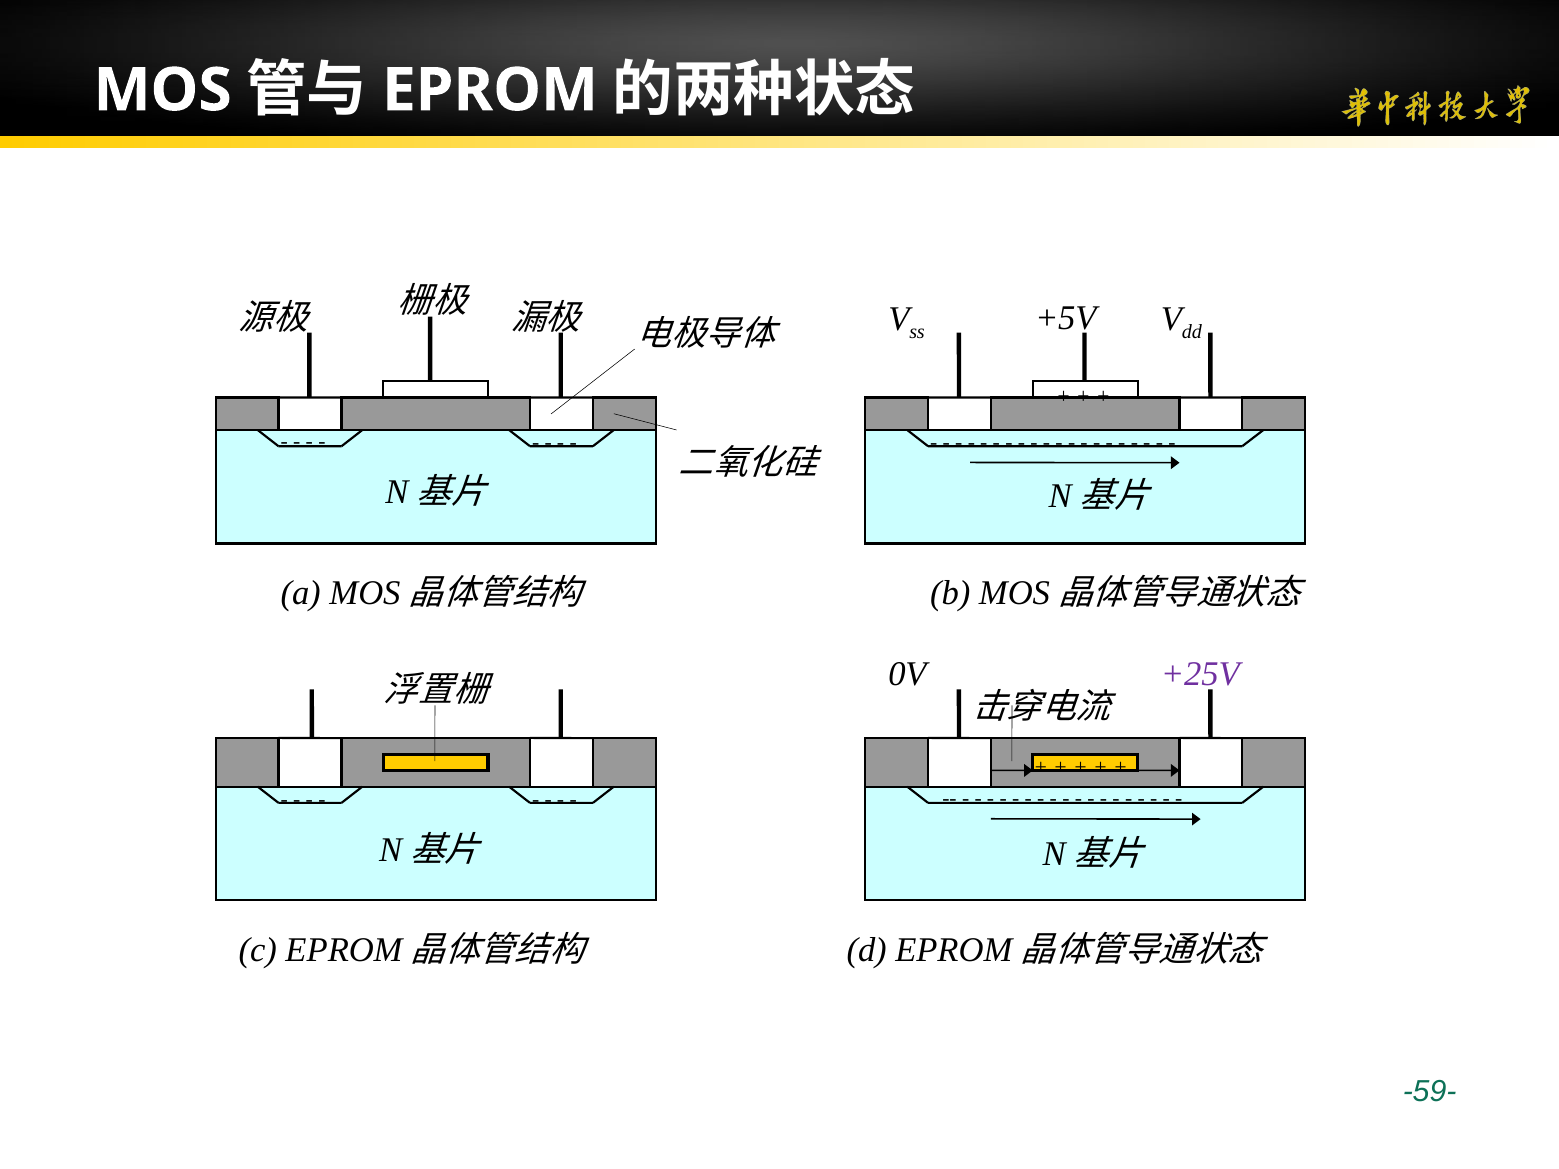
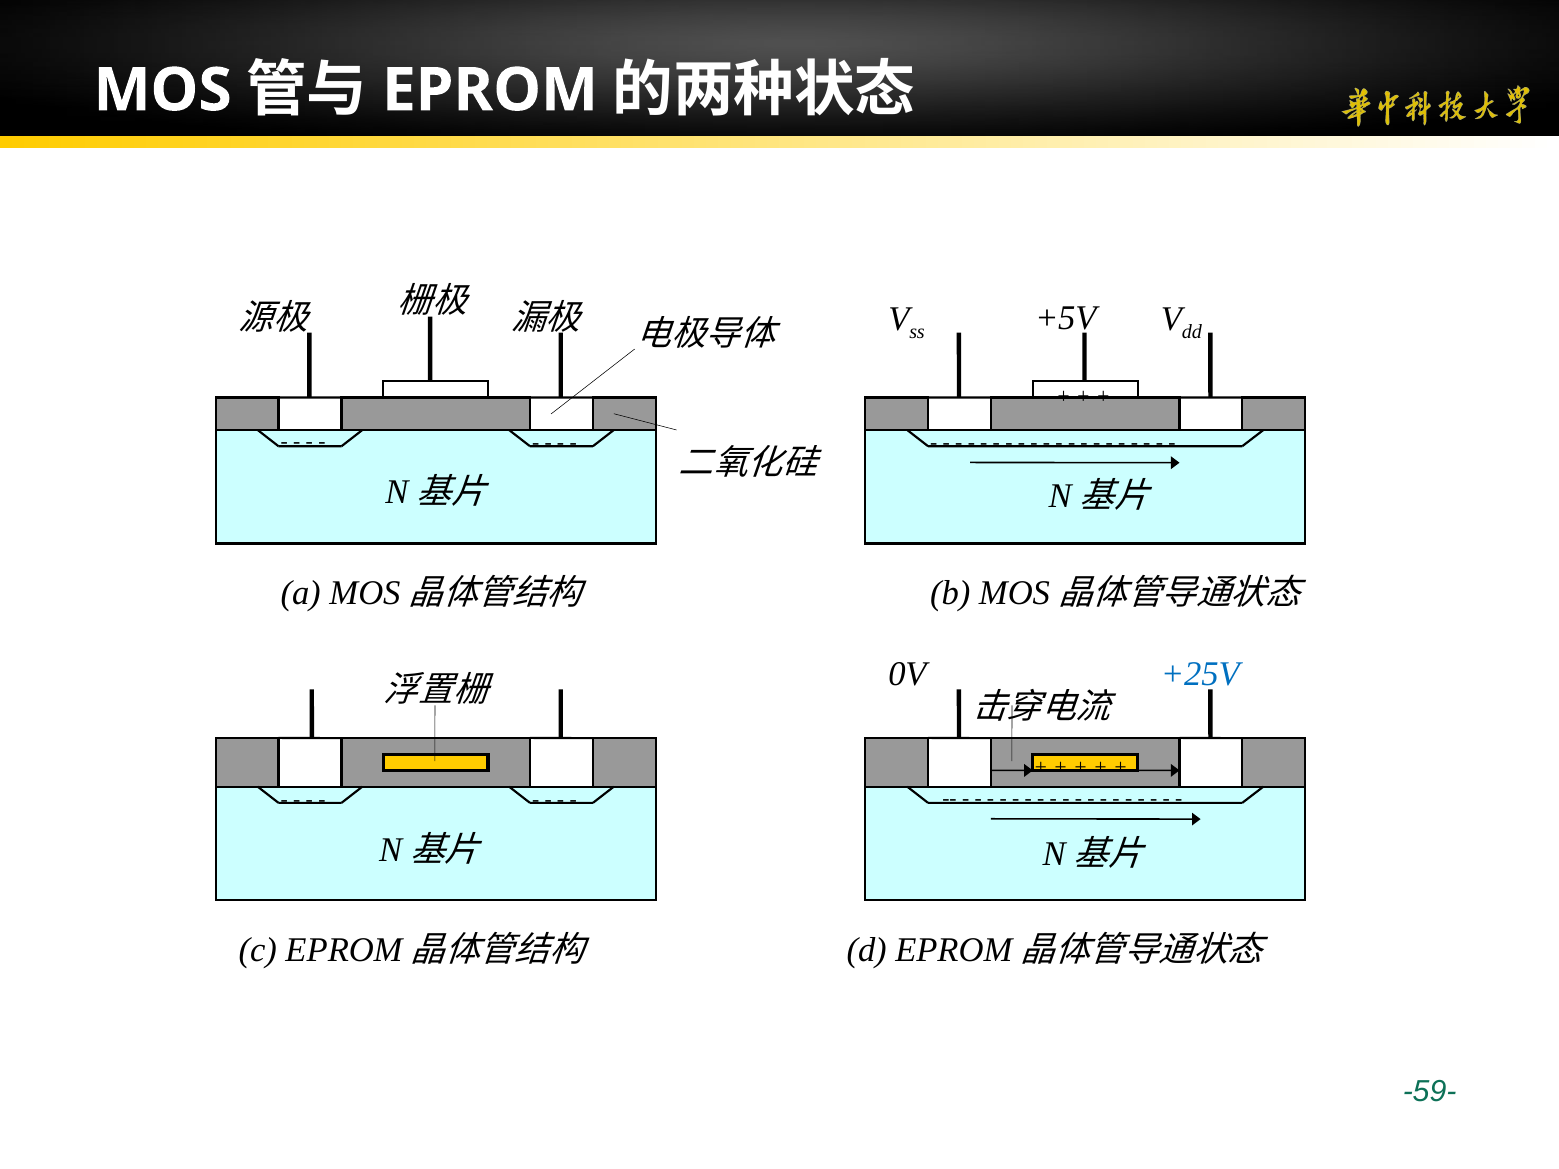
+25V colour: purple -> blue (1200, 674)
